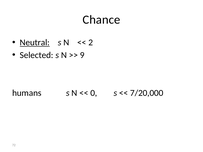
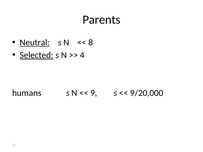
Chance: Chance -> Parents (102, 20)
2: 2 -> 8 (91, 43)
Selected underline: none -> present (37, 55)
9: 9 -> 4 (82, 55)
0: 0 -> 9 (94, 93)
7/20,000: 7/20,000 -> 9/20,000 (147, 93)
